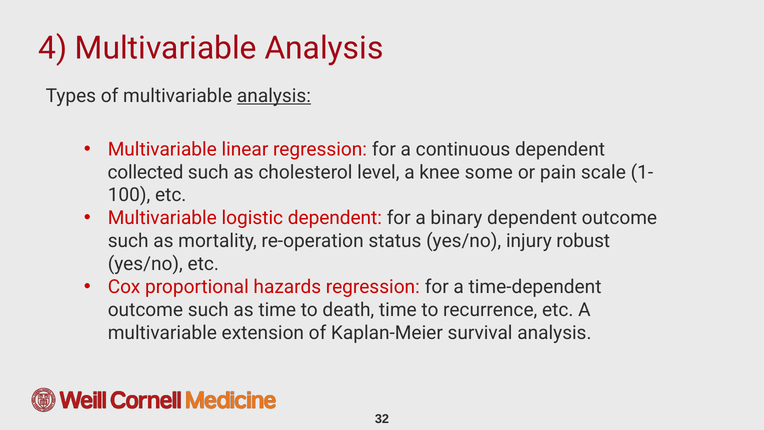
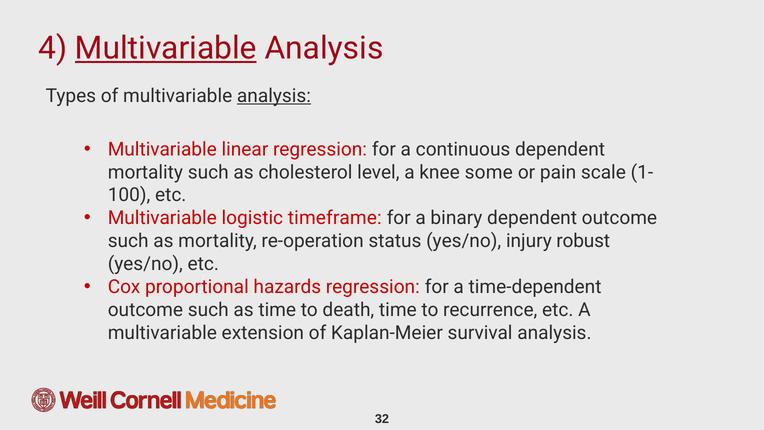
Multivariable underline: none -> present (166, 48)
collected: collected -> mortality (145, 172)
logistic dependent: dependent -> timeframe (335, 218)
